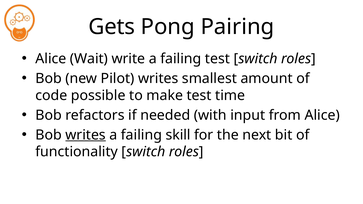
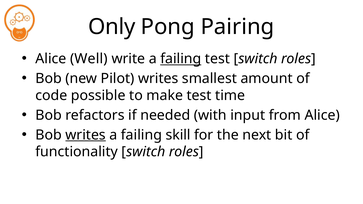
Gets: Gets -> Only (112, 27)
Wait: Wait -> Well (89, 59)
failing underline: none -> present (181, 59)
